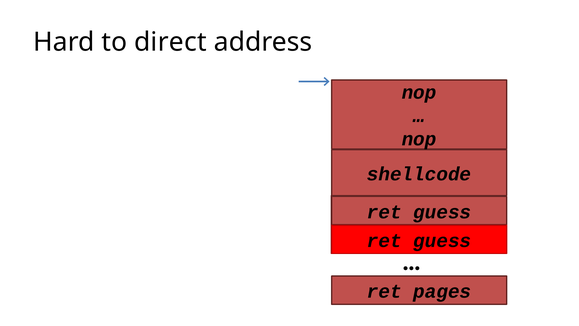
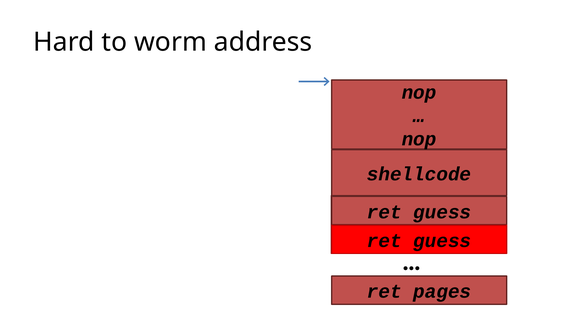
direct: direct -> worm (171, 42)
